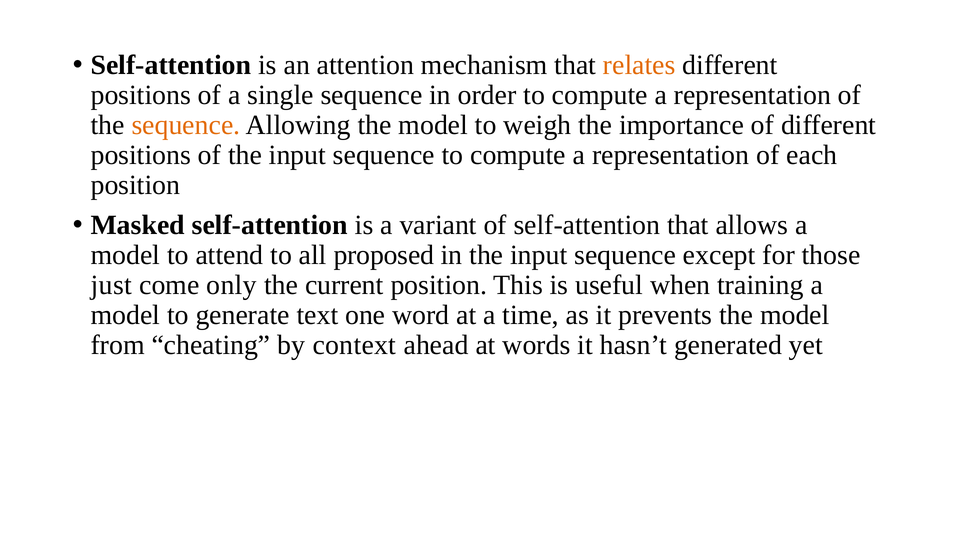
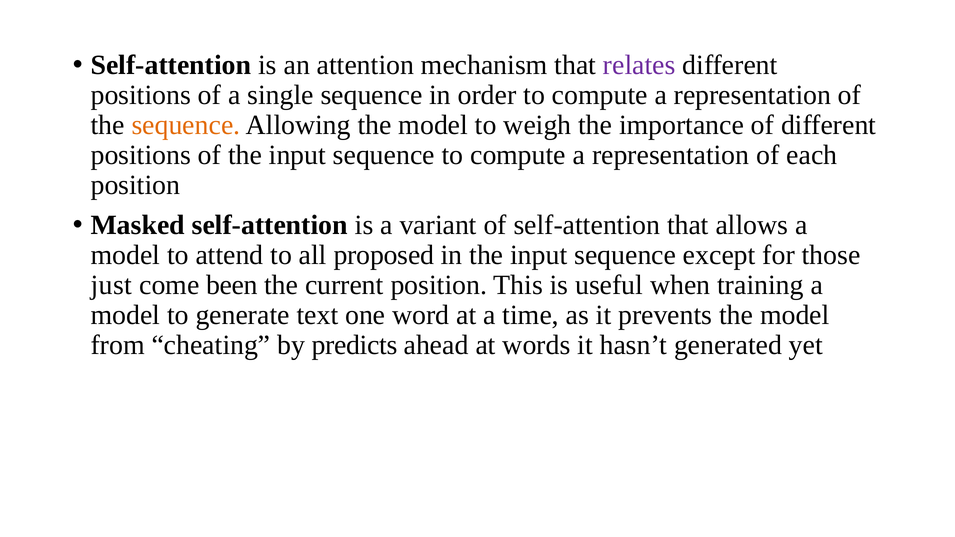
relates colour: orange -> purple (639, 65)
only: only -> been (232, 285)
context: context -> predicts (355, 345)
